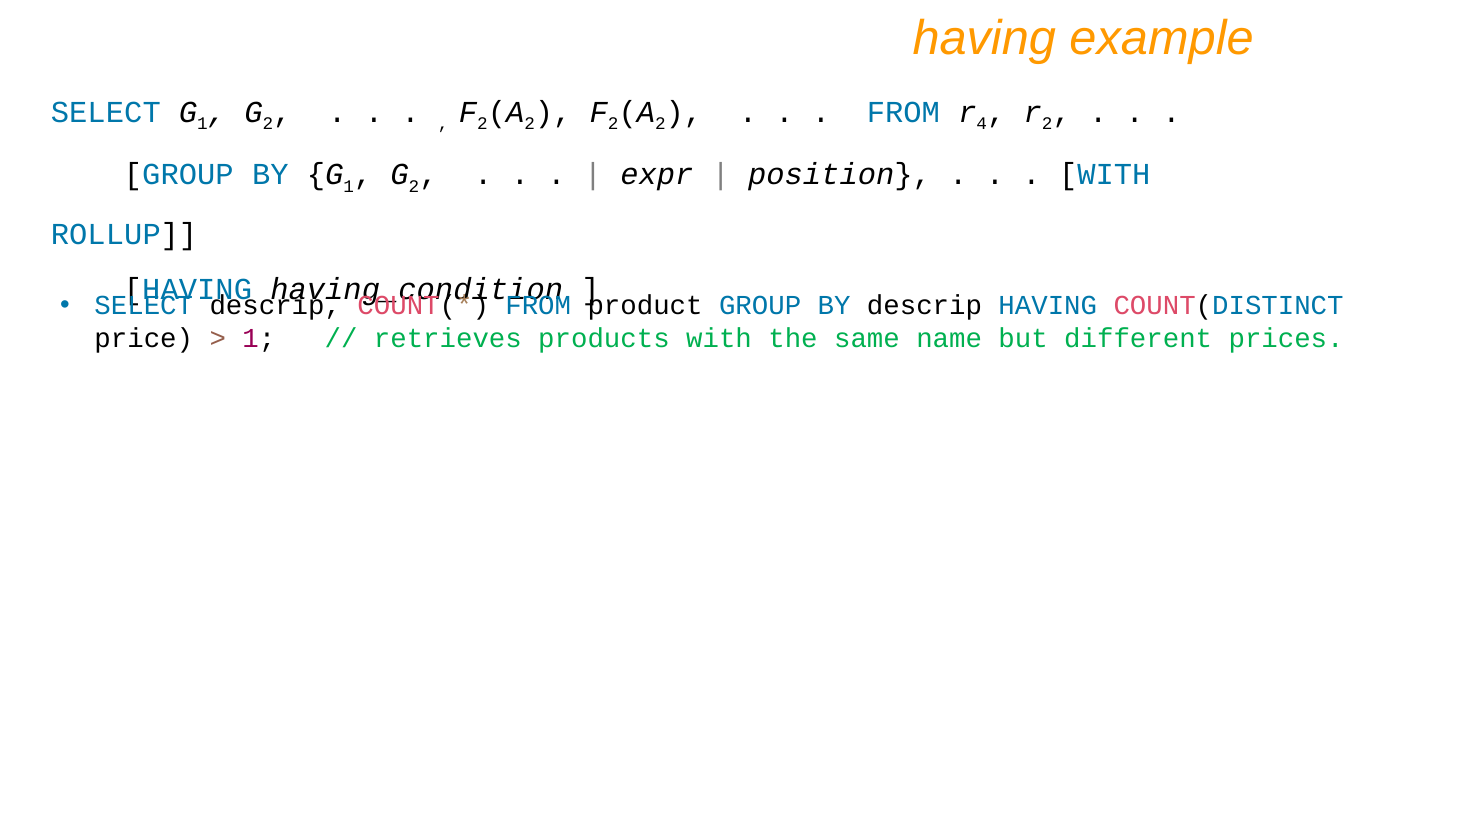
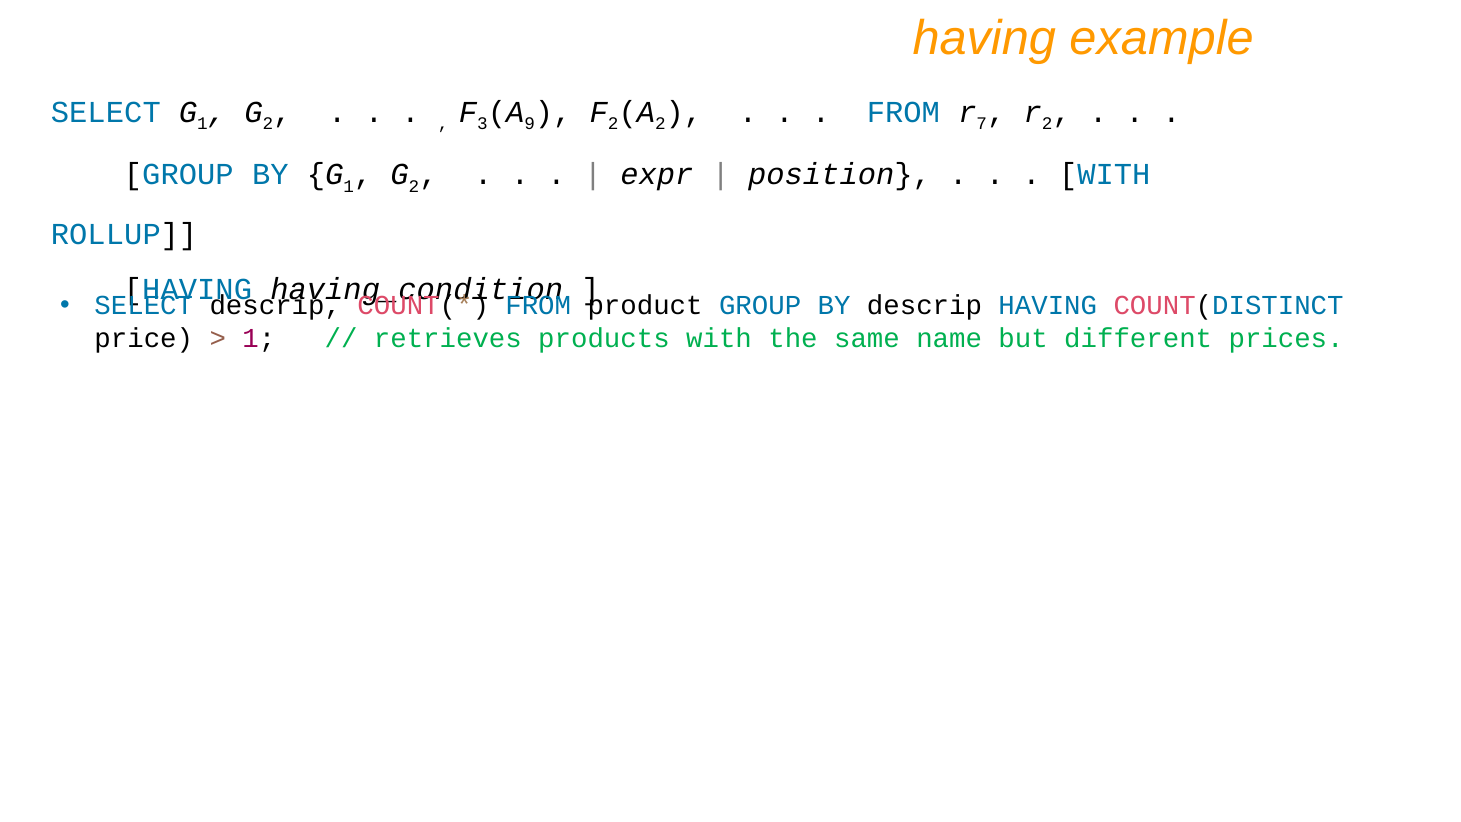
2: 2 -> 3 (483, 124)
2: 2 -> 9 (530, 124)
4: 4 -> 7 (982, 124)
